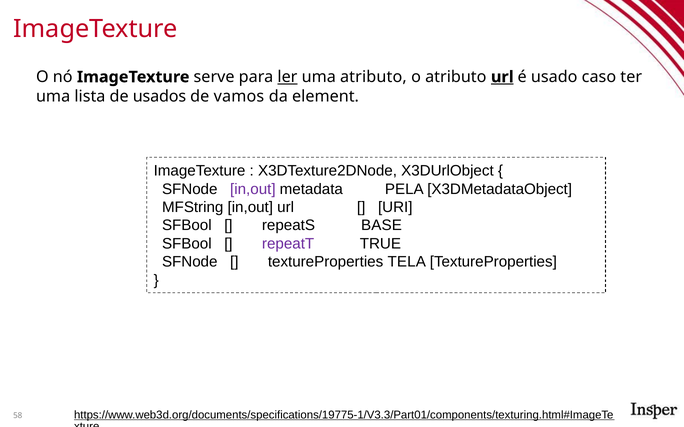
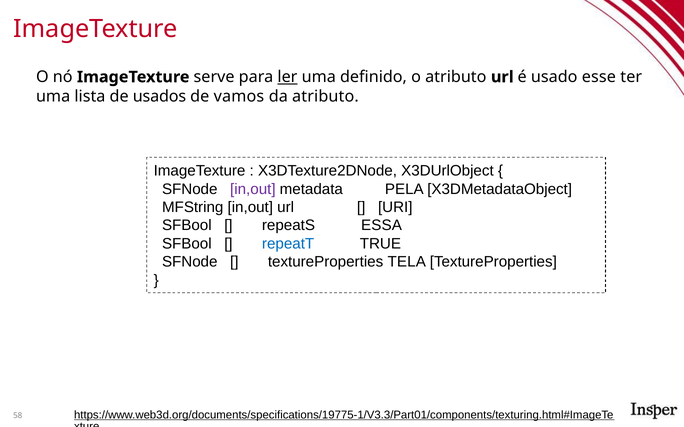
uma atributo: atributo -> definido (373, 77)
url underline: present -> none (502, 77)
caso: caso -> esse (599, 77)
da element: element -> atributo (325, 96)
BASE: BASE -> ESSA (381, 226)
repeatT colour: purple -> blue (288, 244)
